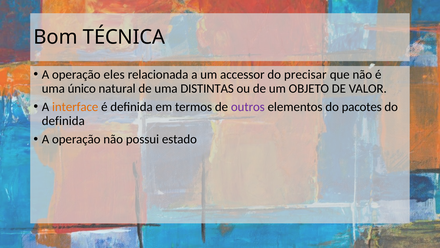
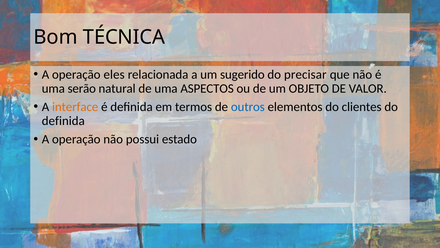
accessor: accessor -> sugerido (242, 74)
único: único -> serão (82, 88)
DISTINTAS: DISTINTAS -> ASPECTOS (207, 88)
outros colour: purple -> blue (248, 107)
pacotes: pacotes -> clientes (362, 107)
